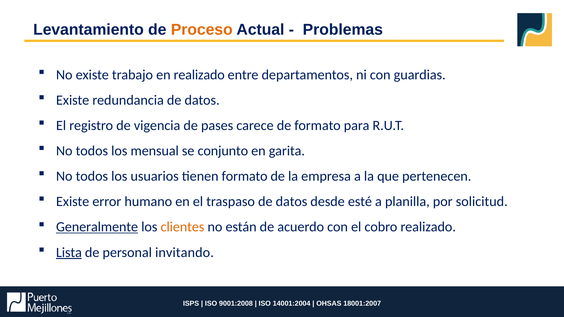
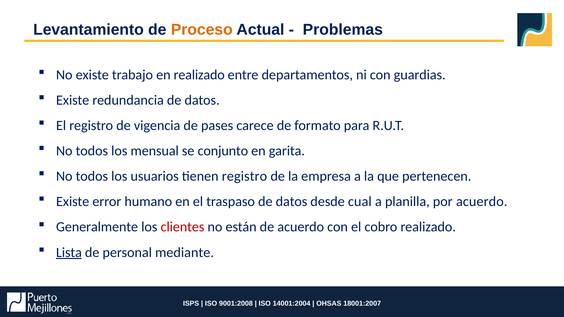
tienen formato: formato -> registro (244, 176)
esté: esté -> cual (360, 202)
por solicitud: solicitud -> acuerdo (482, 202)
Generalmente underline: present -> none (97, 227)
clientes colour: orange -> red (182, 227)
invitando: invitando -> mediante (185, 253)
